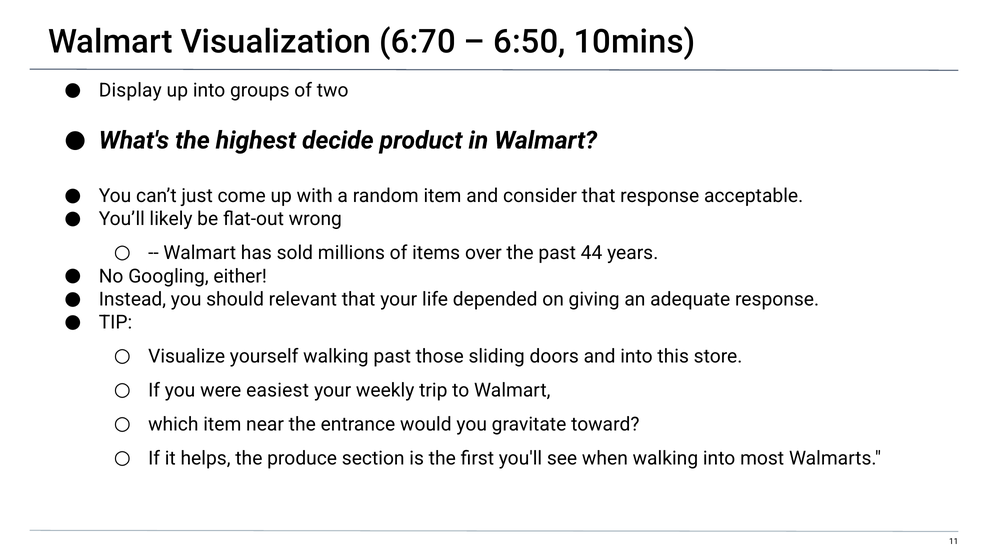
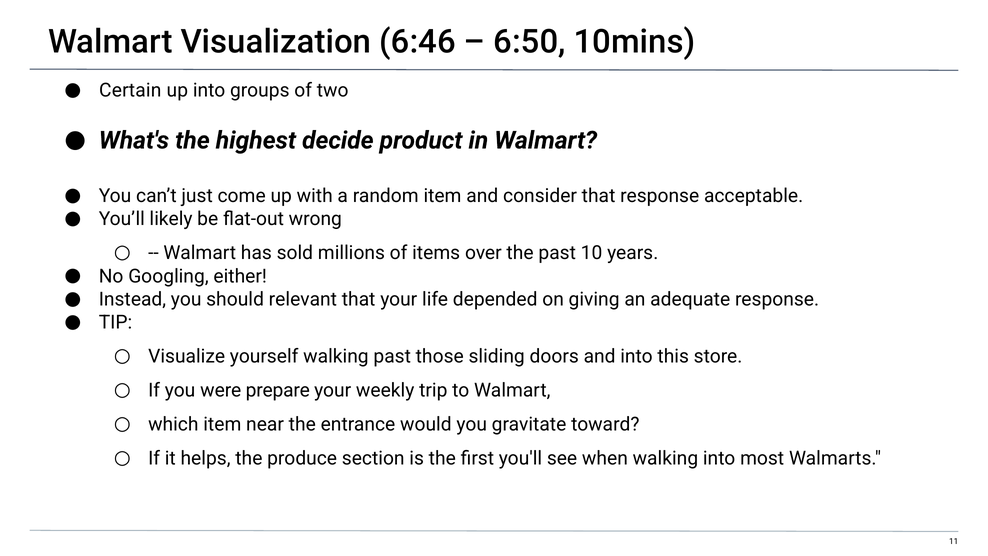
6:70: 6:70 -> 6:46 (418, 42)
Display: Display -> Certain (130, 91)
44: 44 -> 10 (592, 253)
easiest: easiest -> prepare (278, 390)
